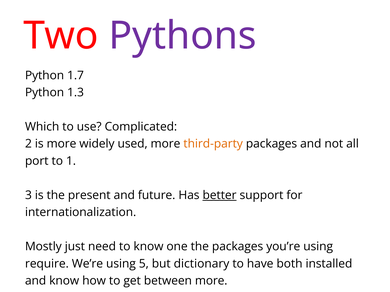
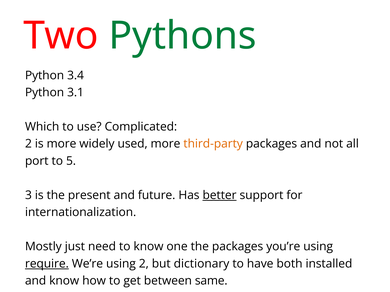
Pythons colour: purple -> green (183, 36)
1.7: 1.7 -> 3.4 (76, 75)
1.3: 1.3 -> 3.1 (76, 93)
1: 1 -> 5 (71, 161)
require underline: none -> present (47, 264)
using 5: 5 -> 2 (144, 264)
between more: more -> same (211, 281)
